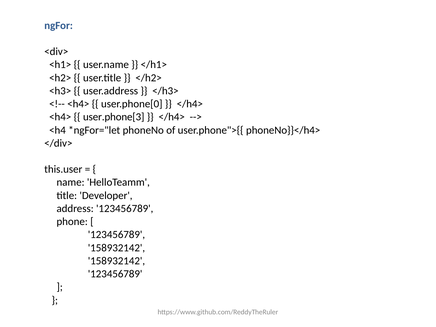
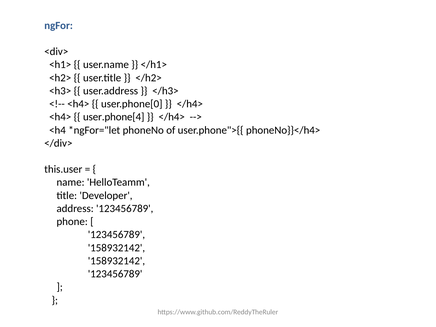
user.phone[3: user.phone[3 -> user.phone[4 (114, 117)
